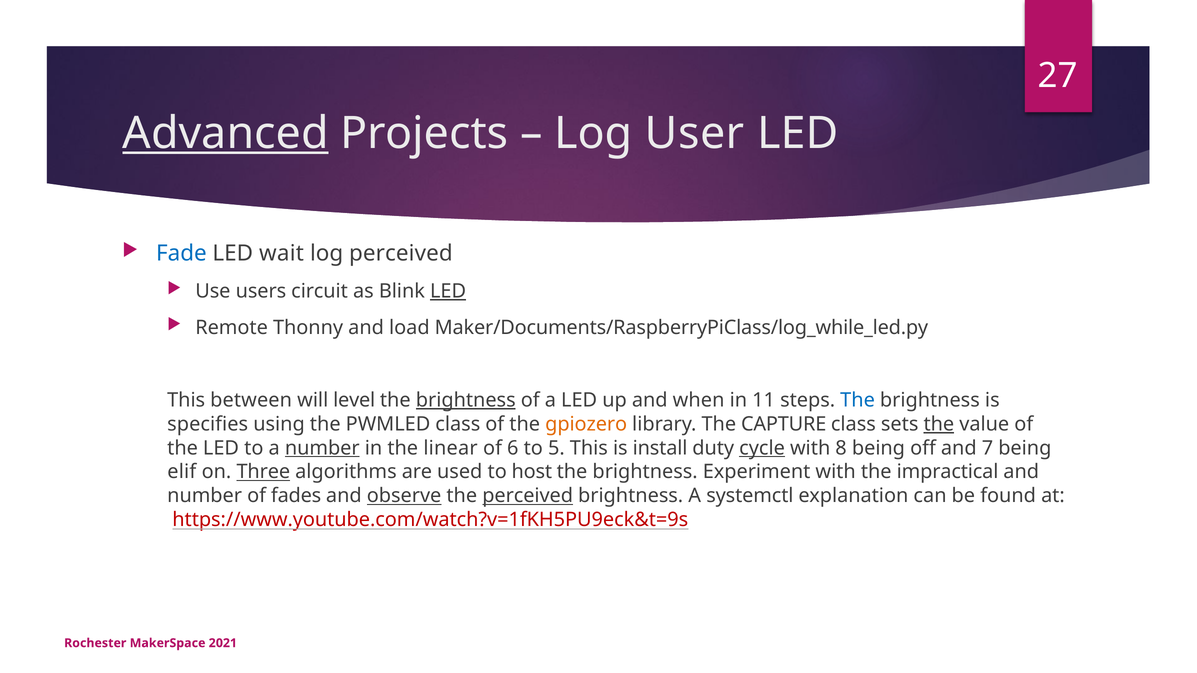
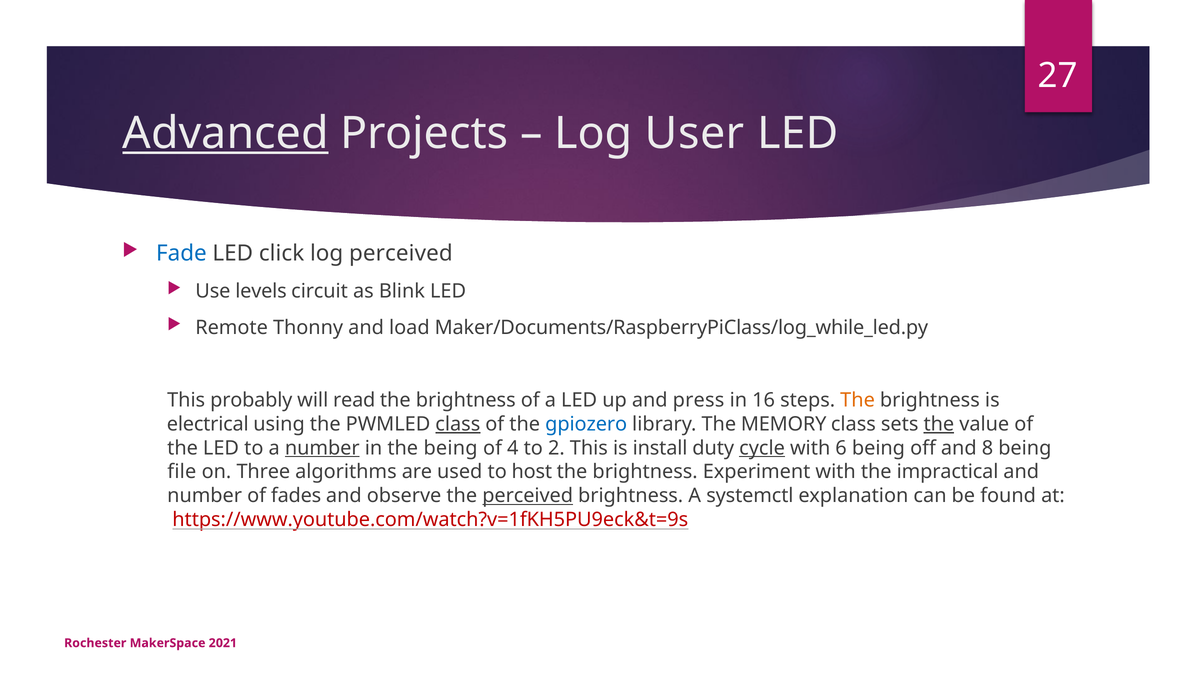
wait: wait -> click (282, 254)
users: users -> levels (261, 291)
LED underline: present -> none (448, 291)
between: between -> probably (251, 400)
level: level -> read (354, 400)
brightness underline: present -> none (466, 400)
when: when -> press (699, 400)
11: 11 -> 16 (764, 400)
The colour: blue -> orange (858, 400)
specifies: specifies -> electrical (208, 424)
class underline: none -> present (458, 424)
gpiozero colour: orange -> blue (586, 424)
CAPTURE: CAPTURE -> MEMORY (784, 424)
the linear: linear -> being (451, 448)
6: 6 -> 4 (513, 448)
5: 5 -> 2 (556, 448)
8: 8 -> 6 (841, 448)
7: 7 -> 8 (987, 448)
elif: elif -> file (182, 472)
Three underline: present -> none (263, 472)
observe underline: present -> none (404, 496)
